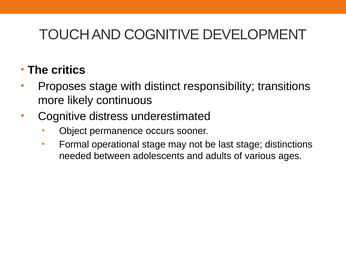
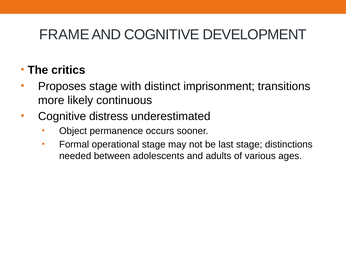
TOUCH: TOUCH -> FRAME (64, 34)
responsibility: responsibility -> imprisonment (219, 86)
